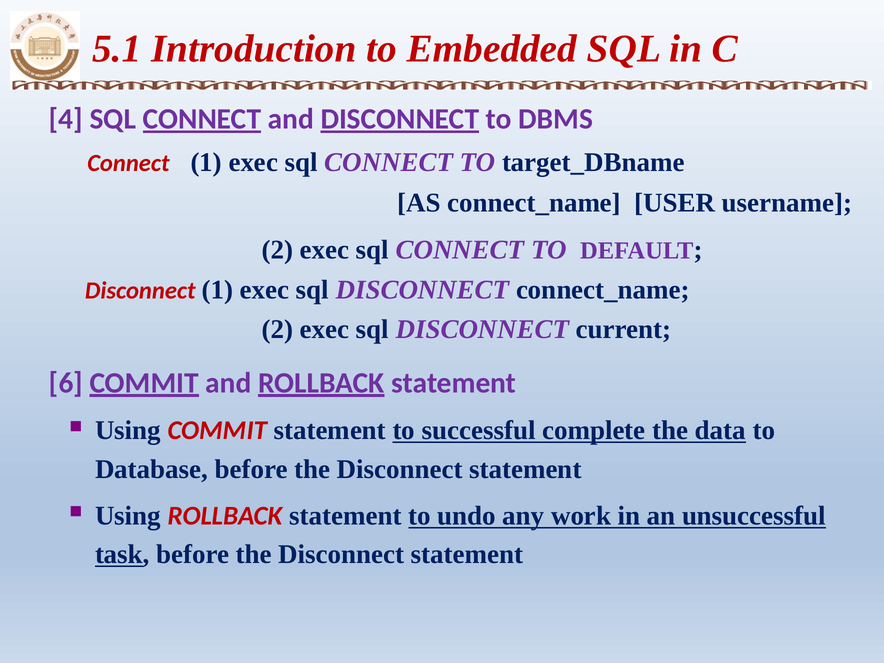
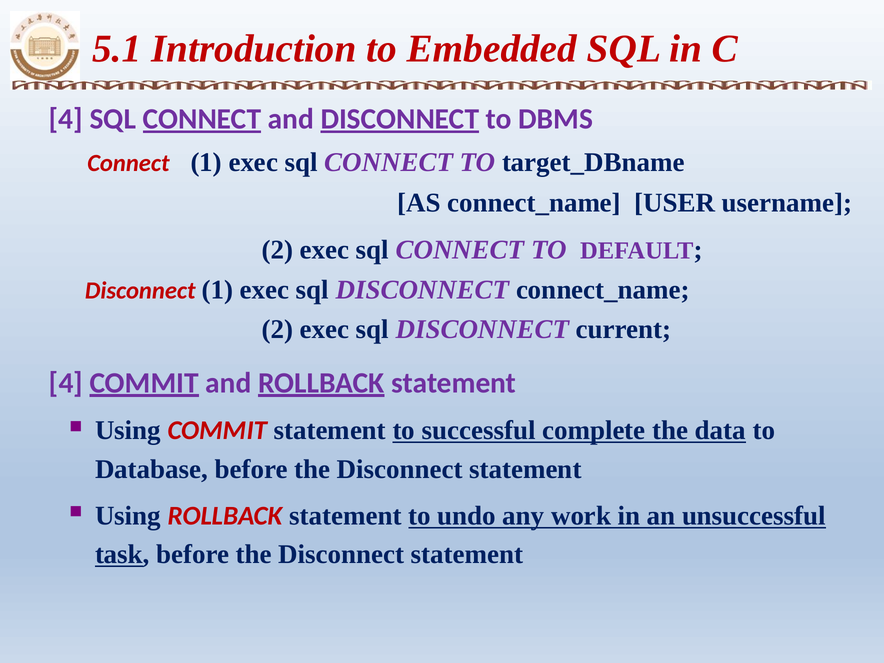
6: 6 -> 4 (66, 383)
